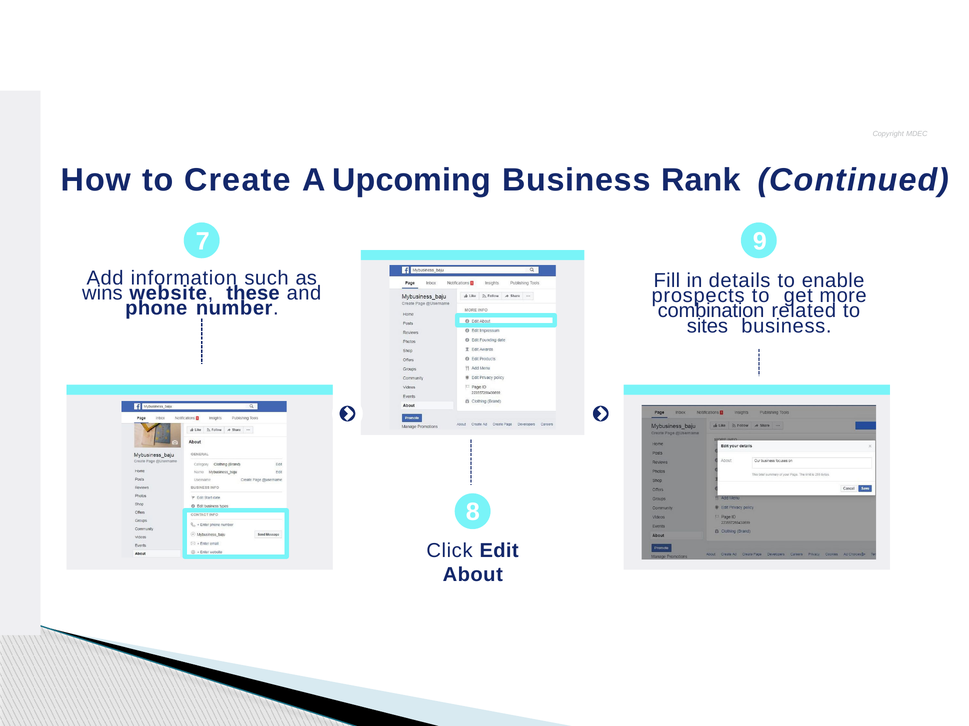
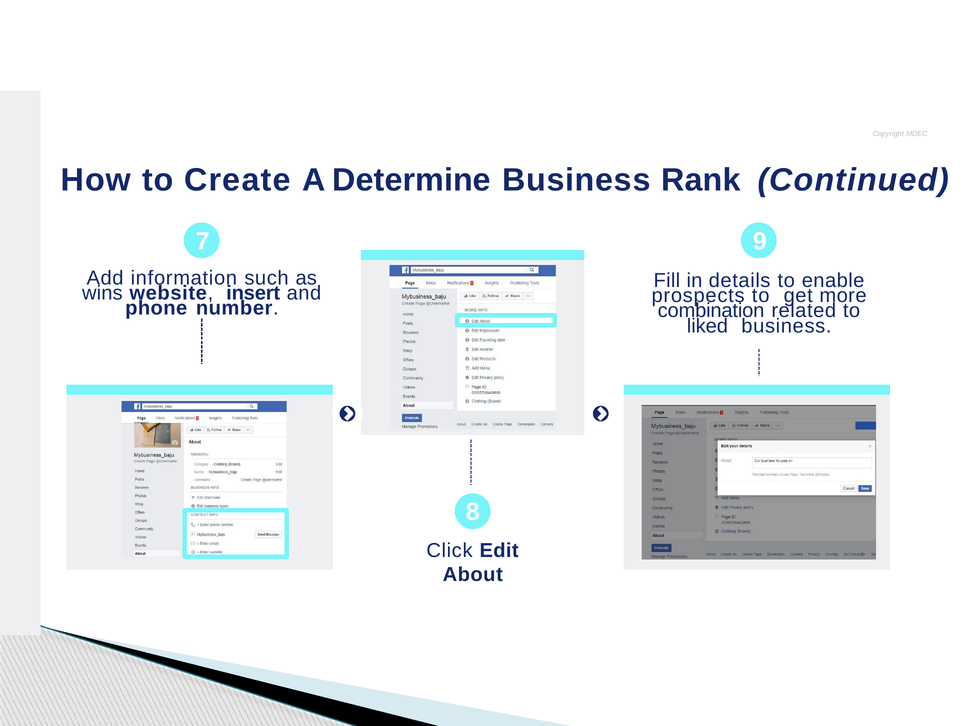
Upcoming: Upcoming -> Determine (412, 180)
these: these -> insert (253, 293)
sites: sites -> liked (707, 326)
